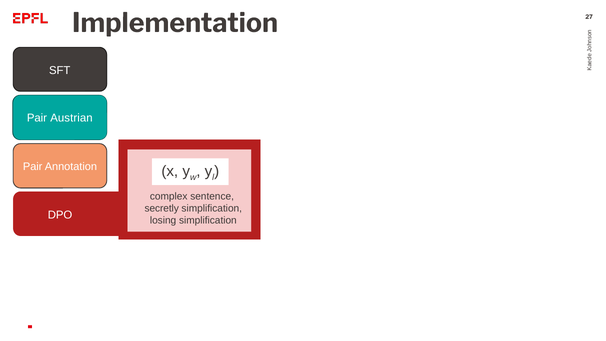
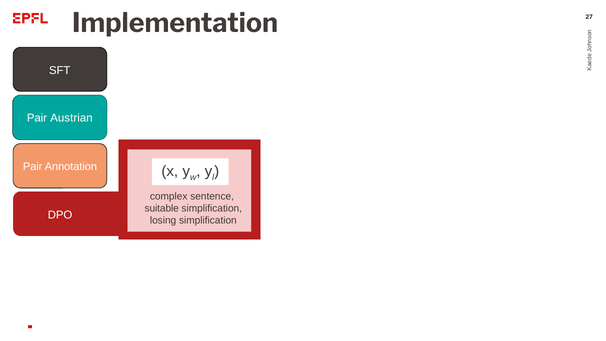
secretly: secretly -> suitable (162, 208)
